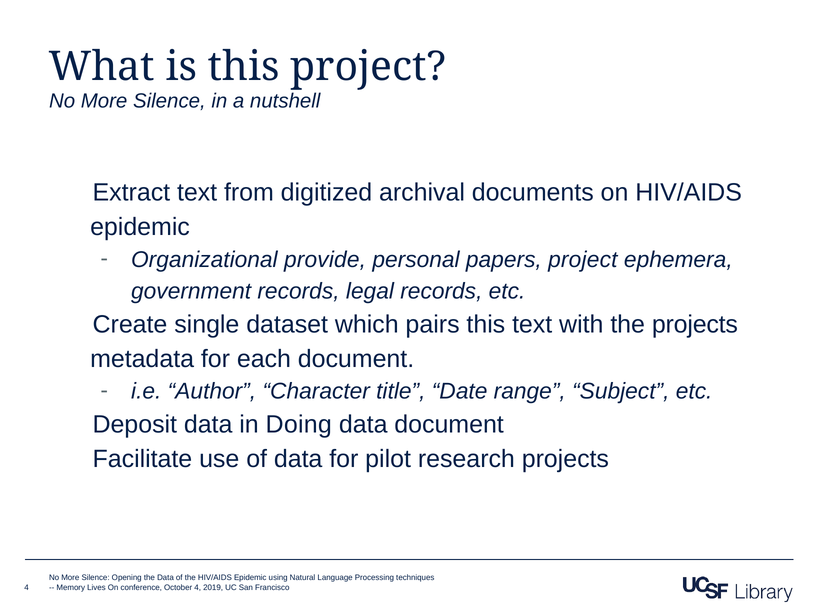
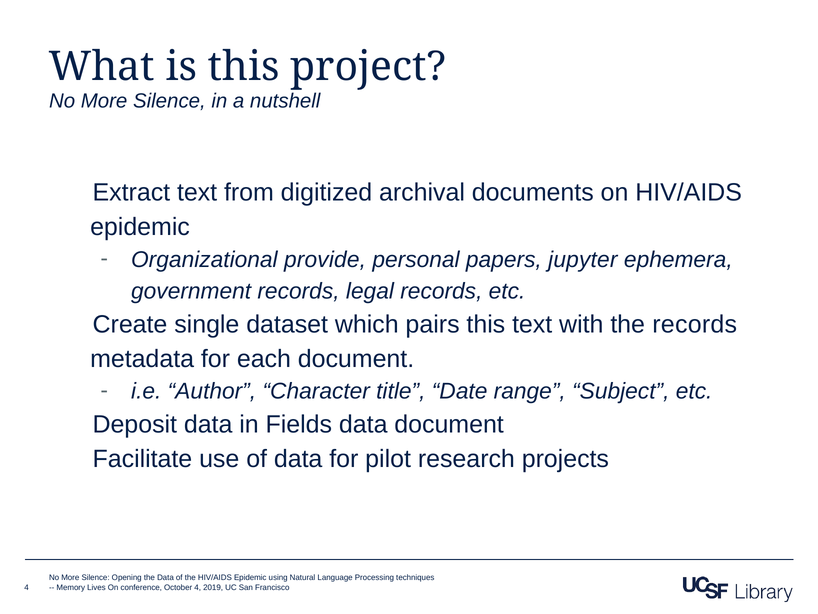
papers project: project -> jupyter (583, 259)
the projects: projects -> records (695, 324)
Doing: Doing -> Fields (299, 424)
